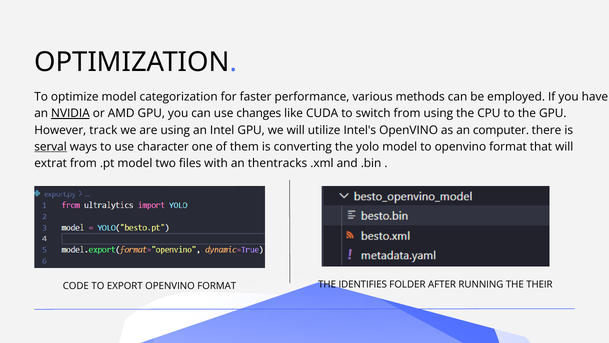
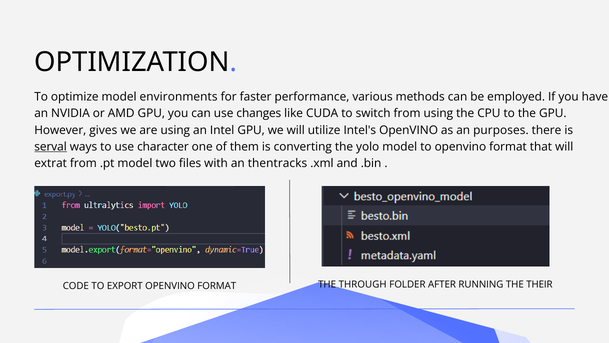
categorization: categorization -> environments (179, 97)
NVIDIA underline: present -> none (70, 113)
track: track -> gives (103, 130)
computer: computer -> purposes (501, 130)
IDENTIFIES: IDENTIFIES -> THROUGH (363, 284)
